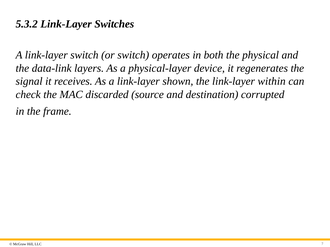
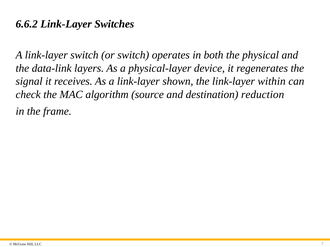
5.3.2: 5.3.2 -> 6.6.2 (27, 24)
discarded: discarded -> algorithm (107, 95)
corrupted: corrupted -> reduction (263, 95)
